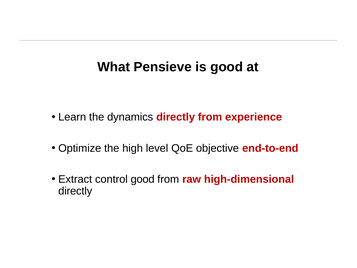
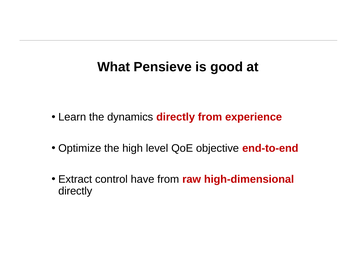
control good: good -> have (143, 179)
